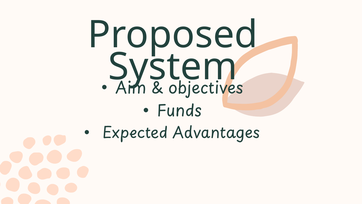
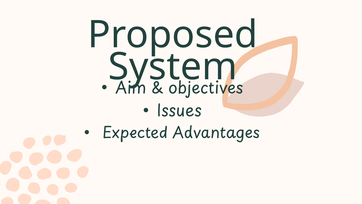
Funds: Funds -> Issues (179, 111)
